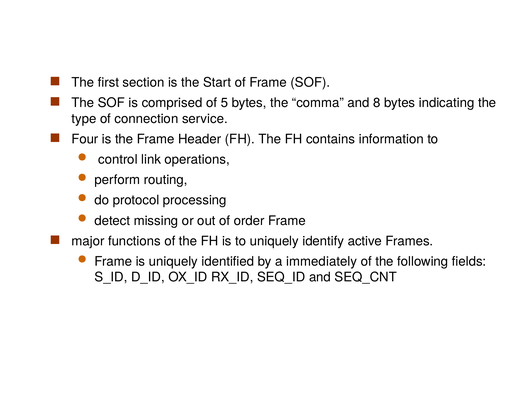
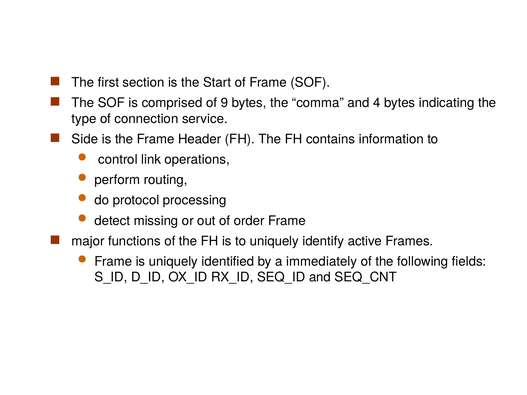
5: 5 -> 9 (224, 103)
8: 8 -> 4 (377, 103)
Four: Four -> Side (85, 139)
